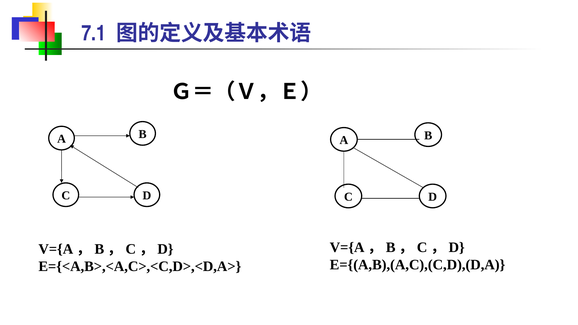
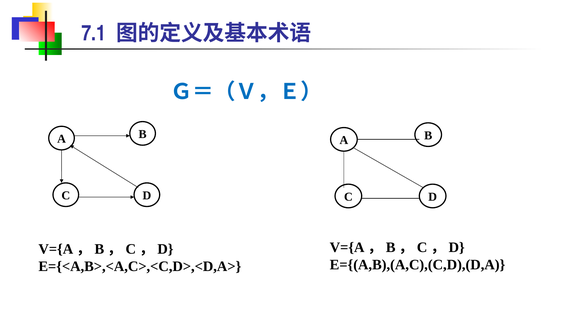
Ｇ＝（Ｖ，Ｅ） colour: black -> blue (246, 92)
